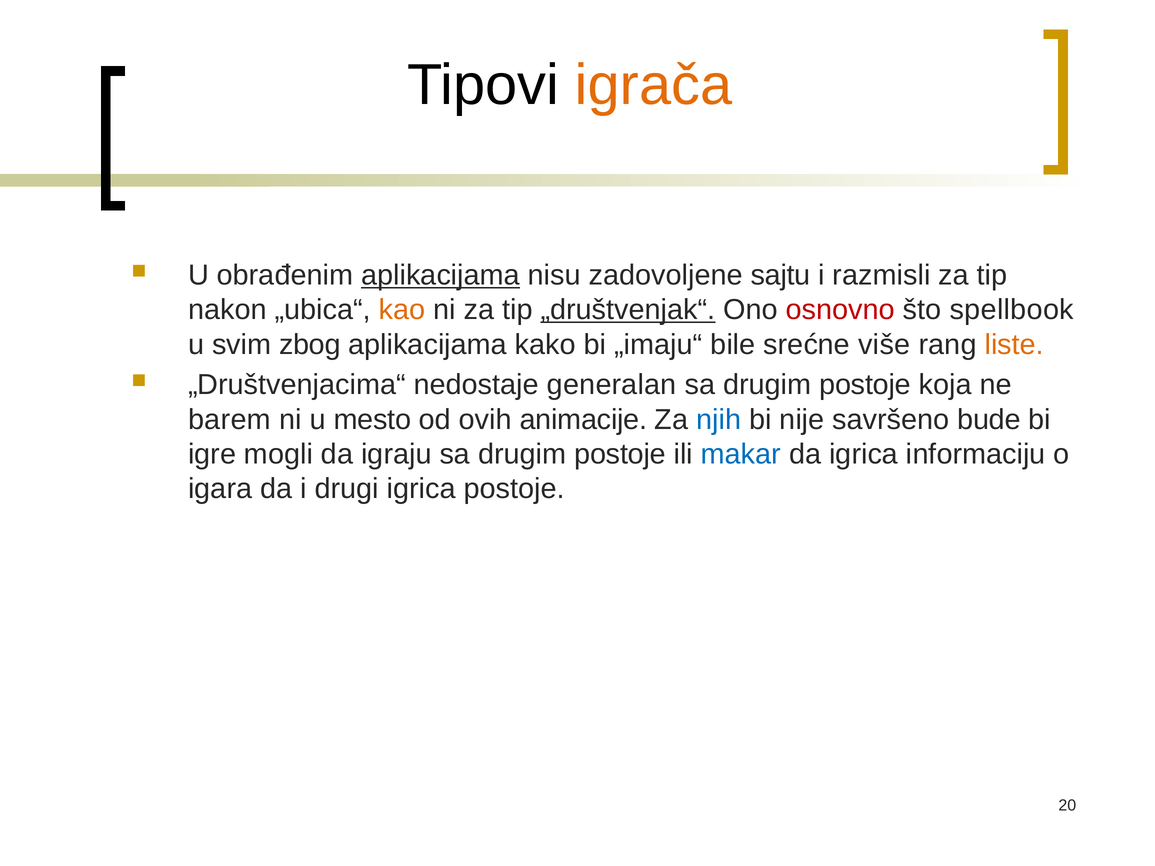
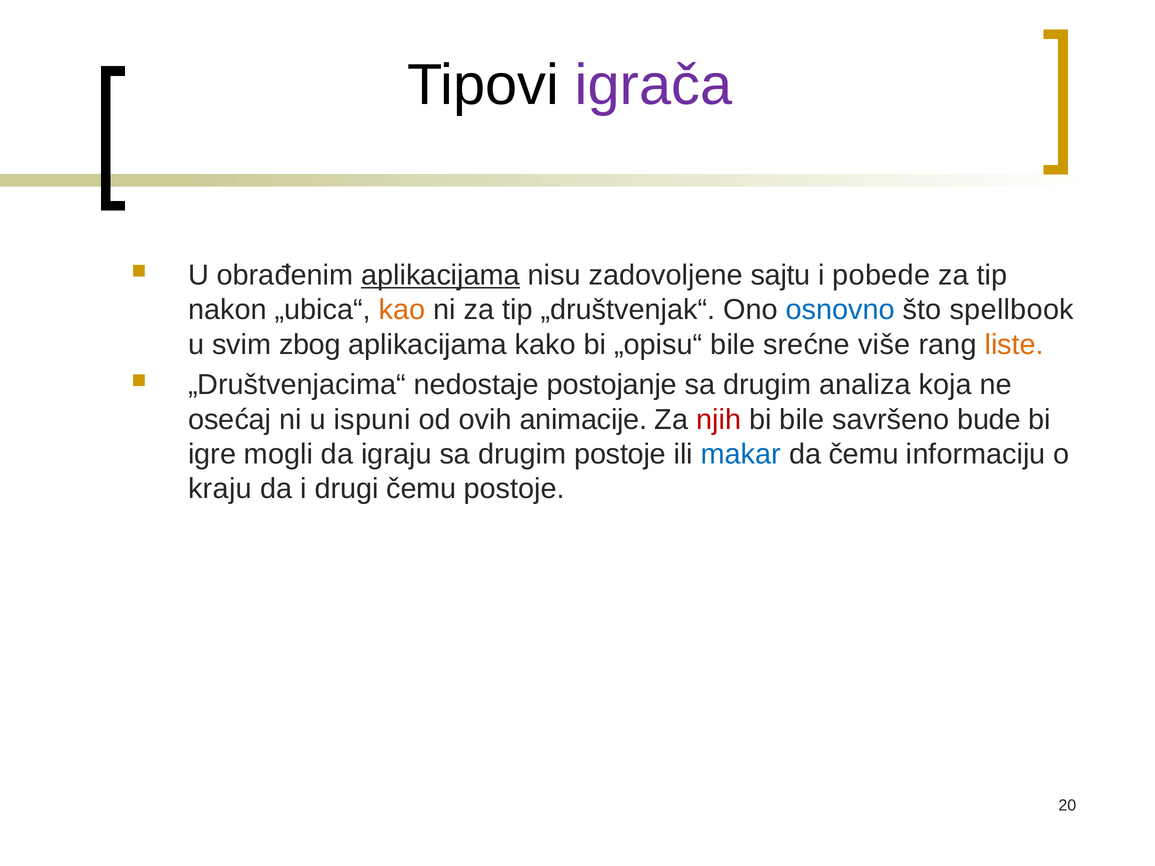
igrača colour: orange -> purple (654, 85)
razmisli: razmisli -> pobede (881, 275)
„društvenjak“ underline: present -> none (628, 310)
osnovno colour: red -> blue (840, 310)
„imaju“: „imaju“ -> „opisu“ (658, 345)
generalan: generalan -> postojanje (612, 385)
postoje: postoje -> analiza (865, 385)
barem: barem -> osećaj (230, 420)
mesto: mesto -> ispuni (372, 420)
njih colour: blue -> red (719, 420)
bi nije: nije -> bile (802, 420)
da igrica: igrica -> čemu (864, 454)
igara: igara -> kraju (220, 489)
drugi igrica: igrica -> čemu (421, 489)
